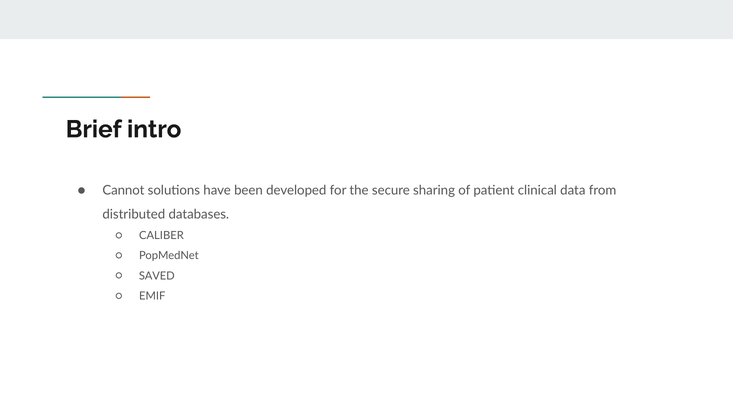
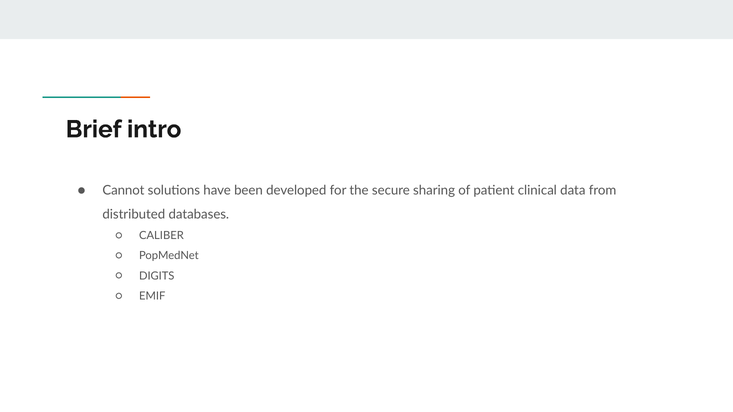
SAVED: SAVED -> DIGITS (157, 276)
